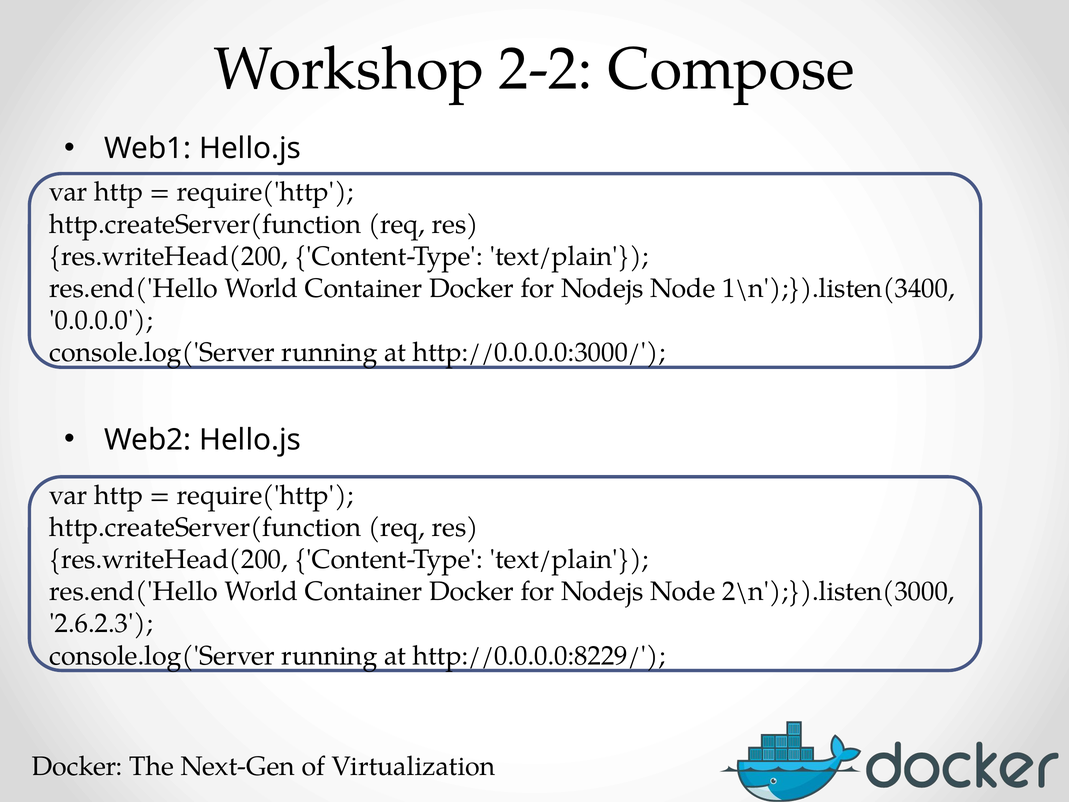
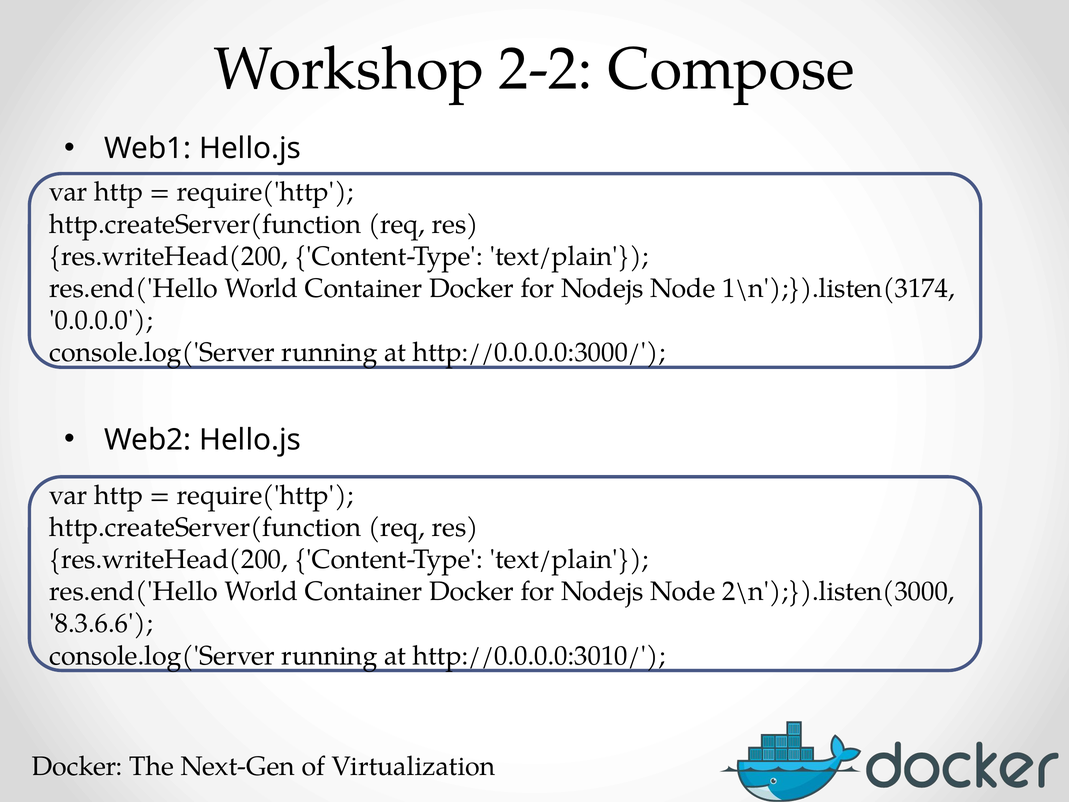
1\n');}).listen(3400: 1\n');}).listen(3400 -> 1\n');}).listen(3174 (838, 288)
2.6.2.3: 2.6.2.3 -> 8.3.6.6 (101, 623)
http://0.0.0.0:8229/: http://0.0.0.0:8229/ -> http://0.0.0.0:3010/ (539, 655)
